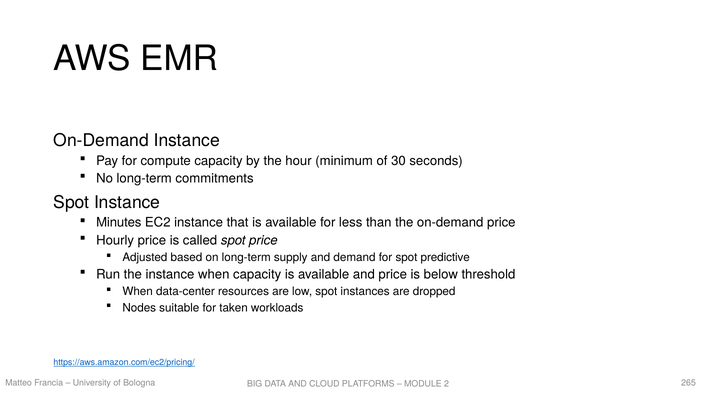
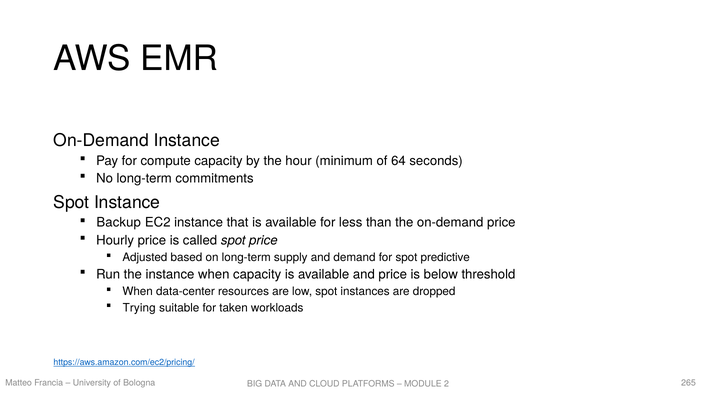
30: 30 -> 64 (398, 161)
Minutes: Minutes -> Backup (119, 223)
Nodes: Nodes -> Trying (139, 308)
